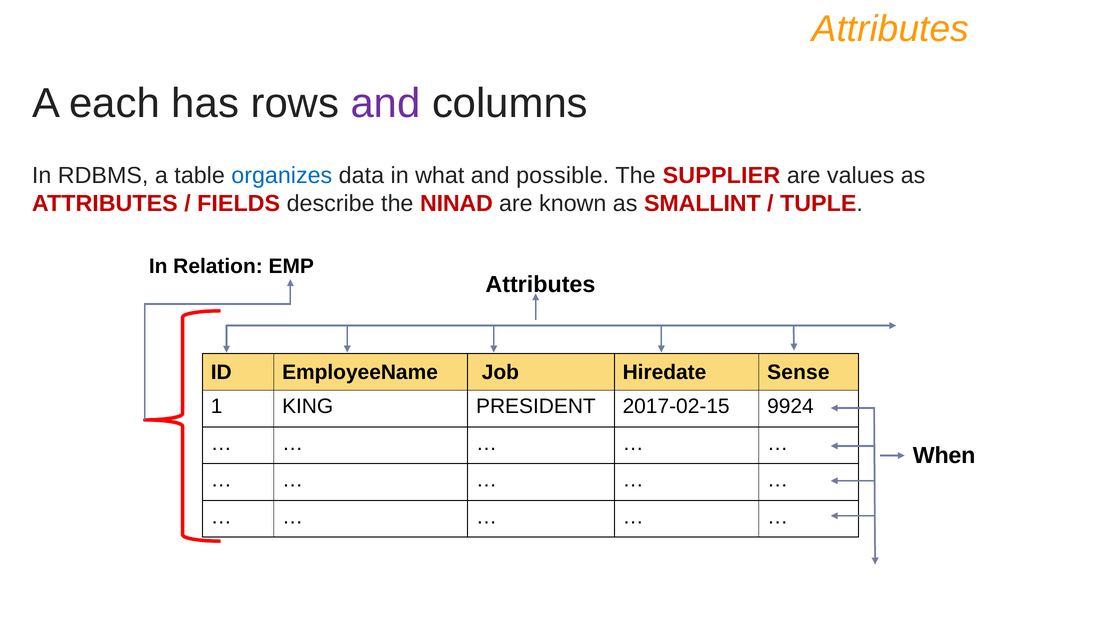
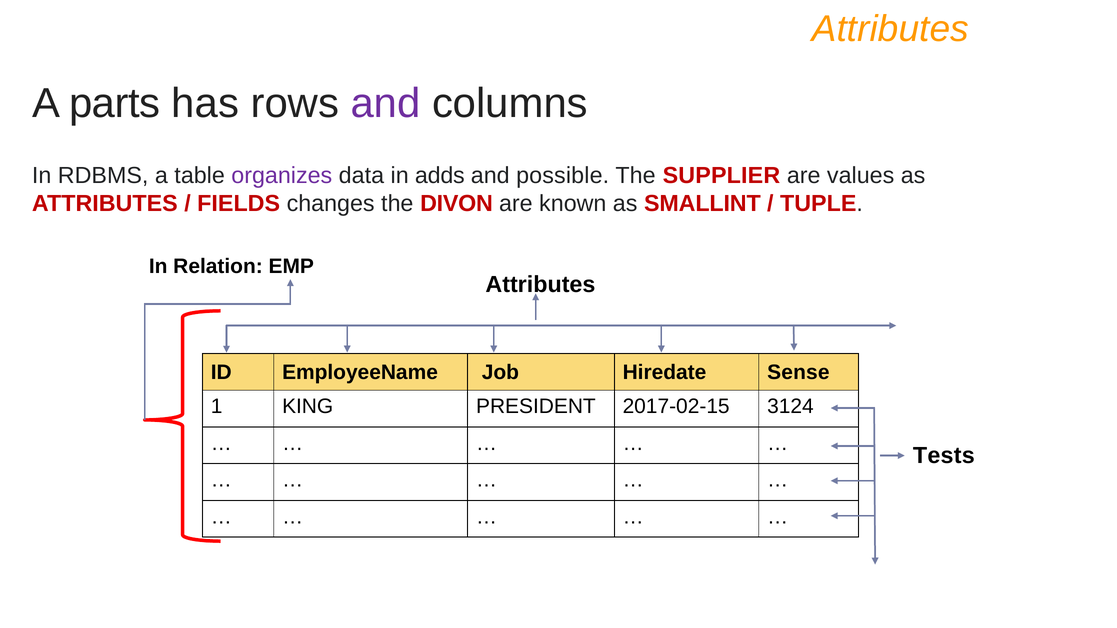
each: each -> parts (115, 103)
organizes colour: blue -> purple (282, 175)
what: what -> adds (440, 175)
describe: describe -> changes (331, 203)
NINAD: NINAD -> DIVON (457, 203)
9924: 9924 -> 3124 (790, 407)
When: When -> Tests (944, 456)
